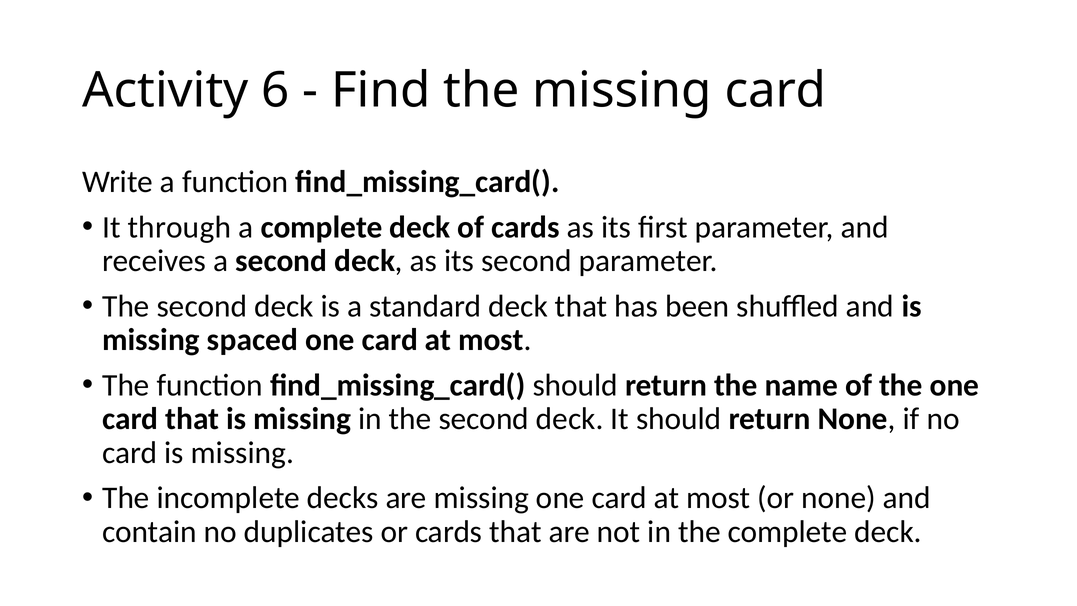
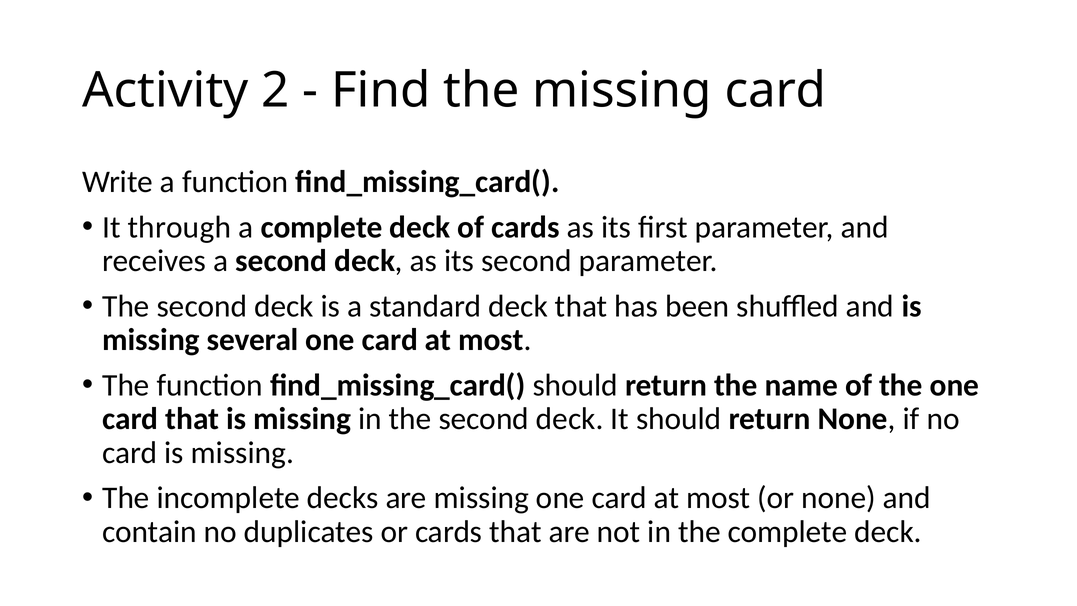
6: 6 -> 2 (276, 90)
spaced: spaced -> several (253, 340)
